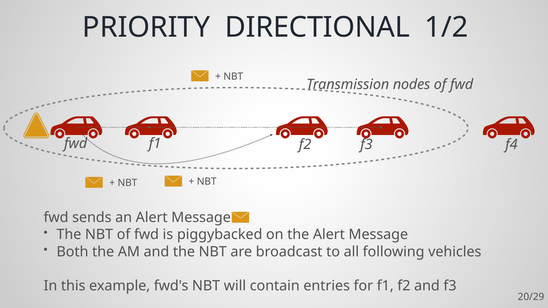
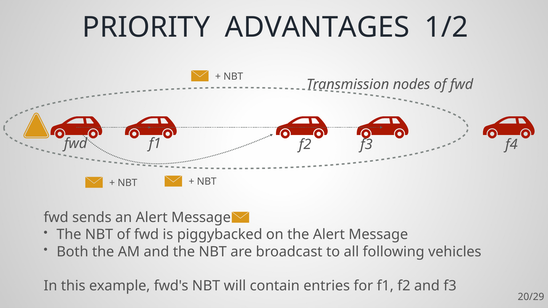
DIRECTIONAL: DIRECTIONAL -> ADVANTAGES (317, 27)
